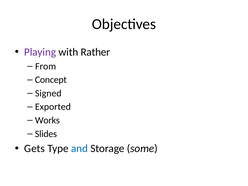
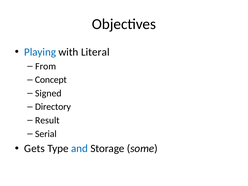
Playing colour: purple -> blue (40, 52)
Rather: Rather -> Literal (95, 52)
Exported: Exported -> Directory (53, 107)
Works: Works -> Result (47, 120)
Slides: Slides -> Serial (46, 134)
